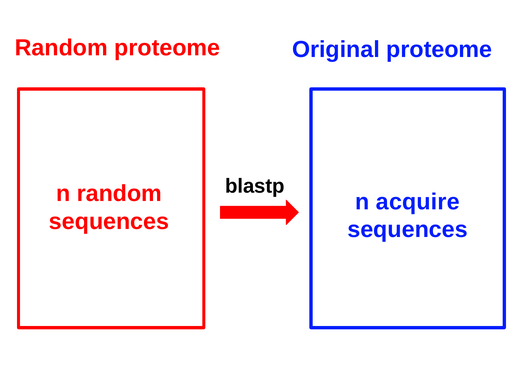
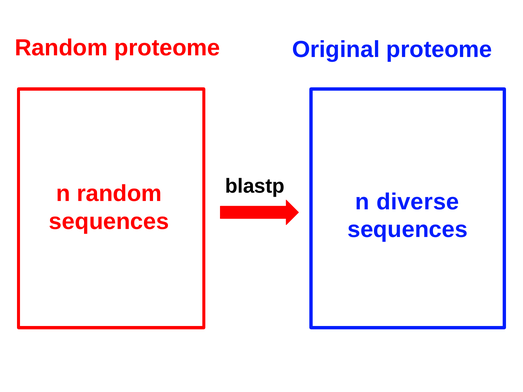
acquire: acquire -> diverse (418, 202)
